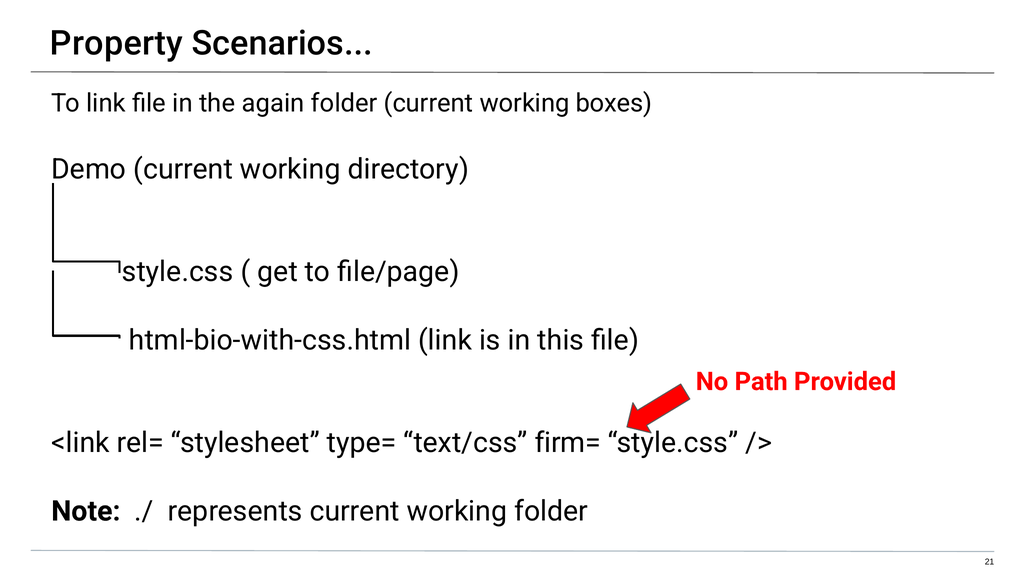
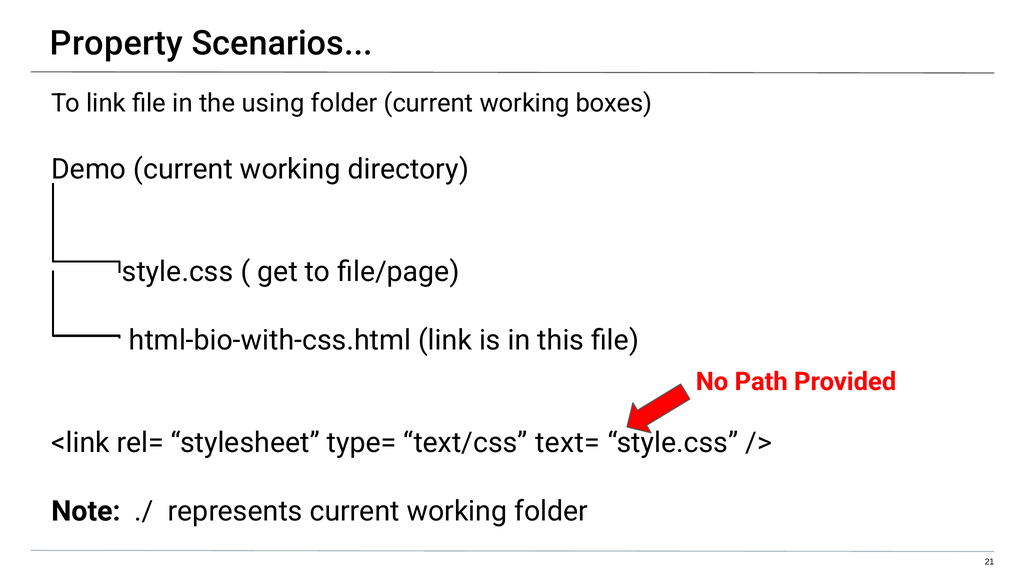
again: again -> using (273, 103)
firm=: firm= -> text= (567, 442)
